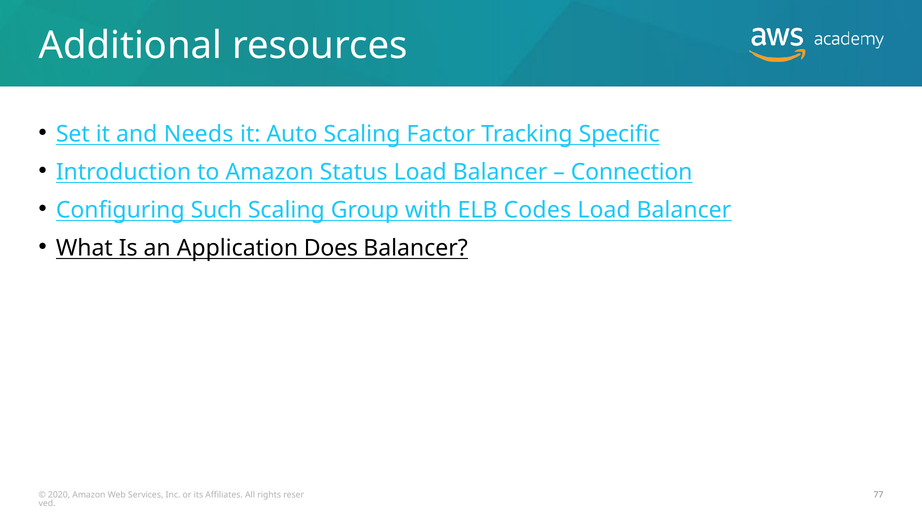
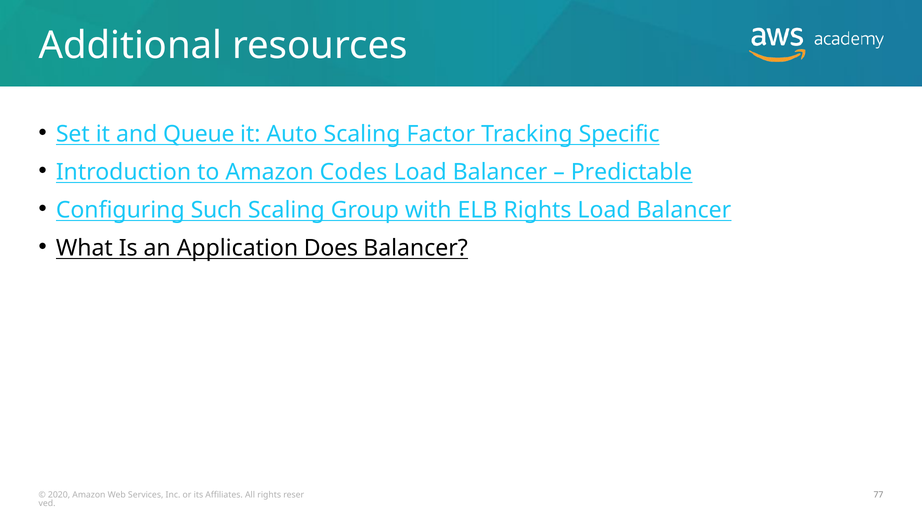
Needs: Needs -> Queue (199, 134)
Status: Status -> Codes (354, 172)
Connection: Connection -> Predictable (632, 172)
ELB Codes: Codes -> Rights (537, 210)
